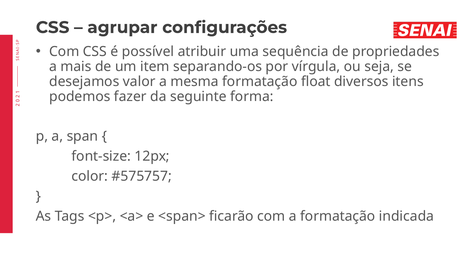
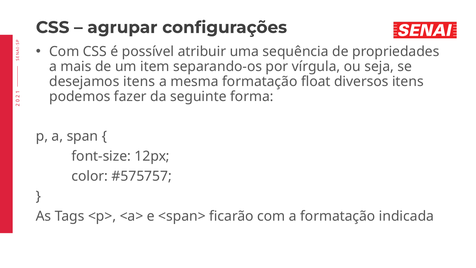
desejamos valor: valor -> itens (139, 81)
